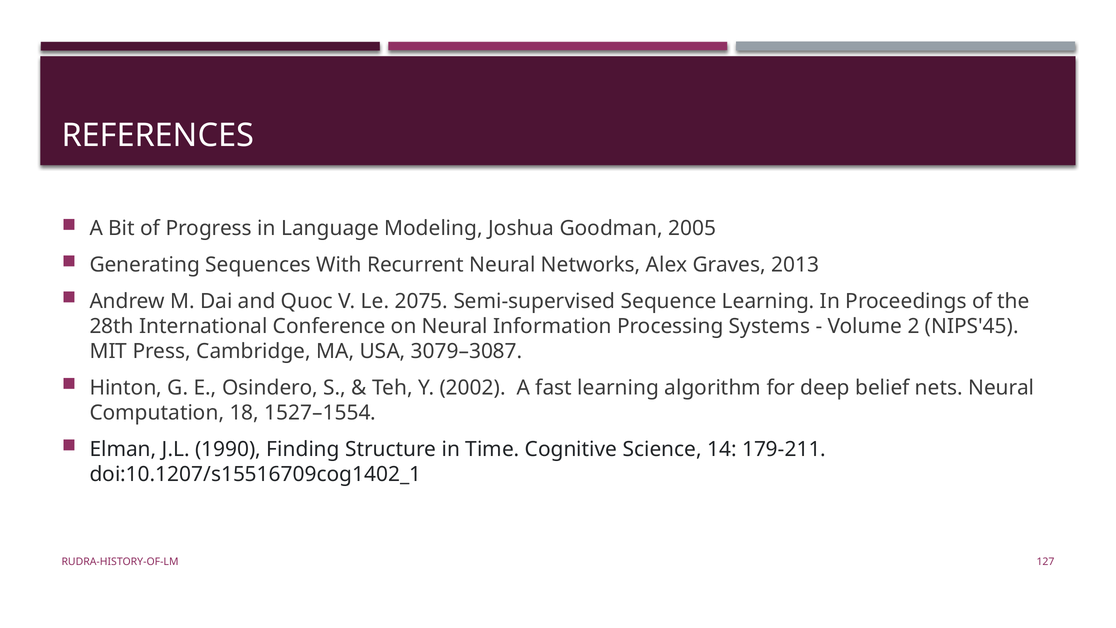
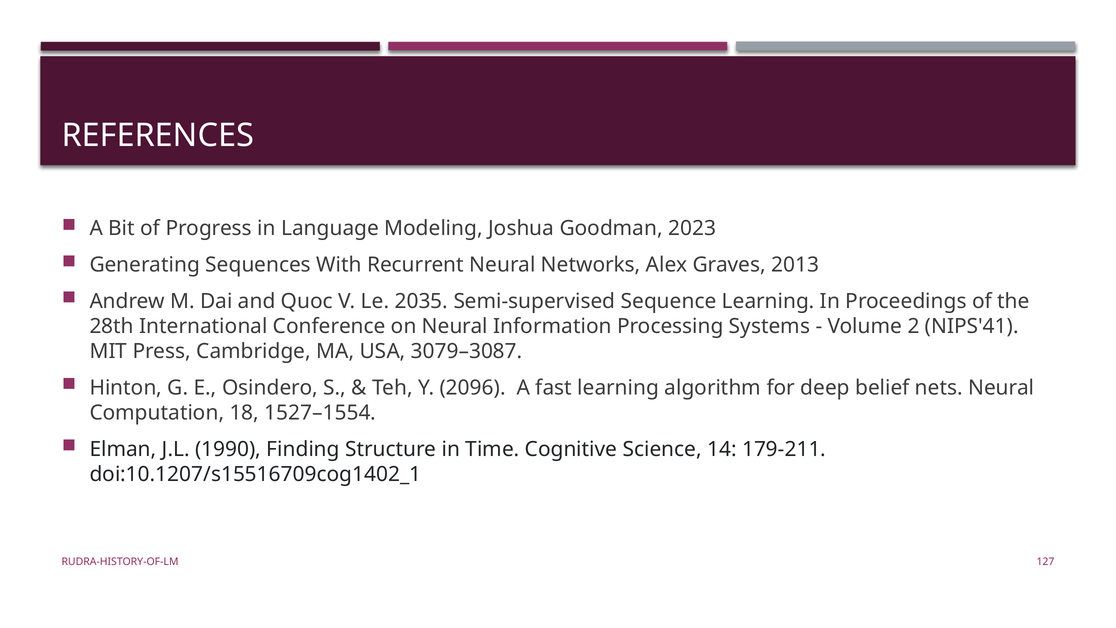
2005: 2005 -> 2023 (692, 228)
2075: 2075 -> 2035 (421, 301)
NIPS'45: NIPS'45 -> NIPS'41 (972, 326)
2002: 2002 -> 2096 (473, 388)
